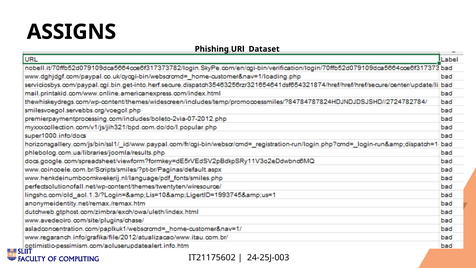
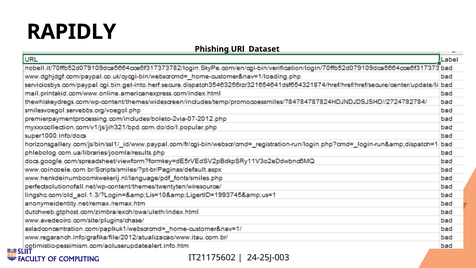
ASSIGNS: ASSIGNS -> RAPIDLY (71, 32)
